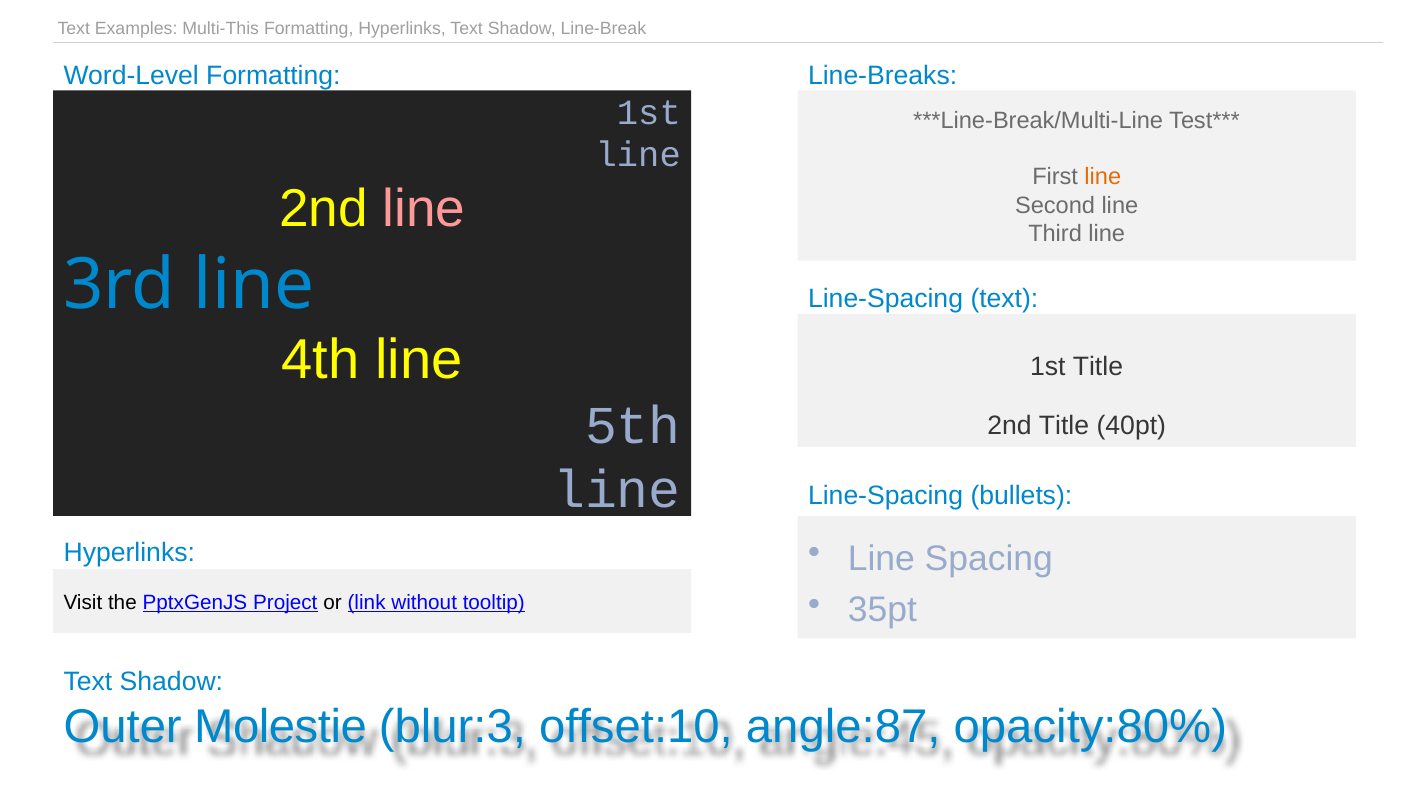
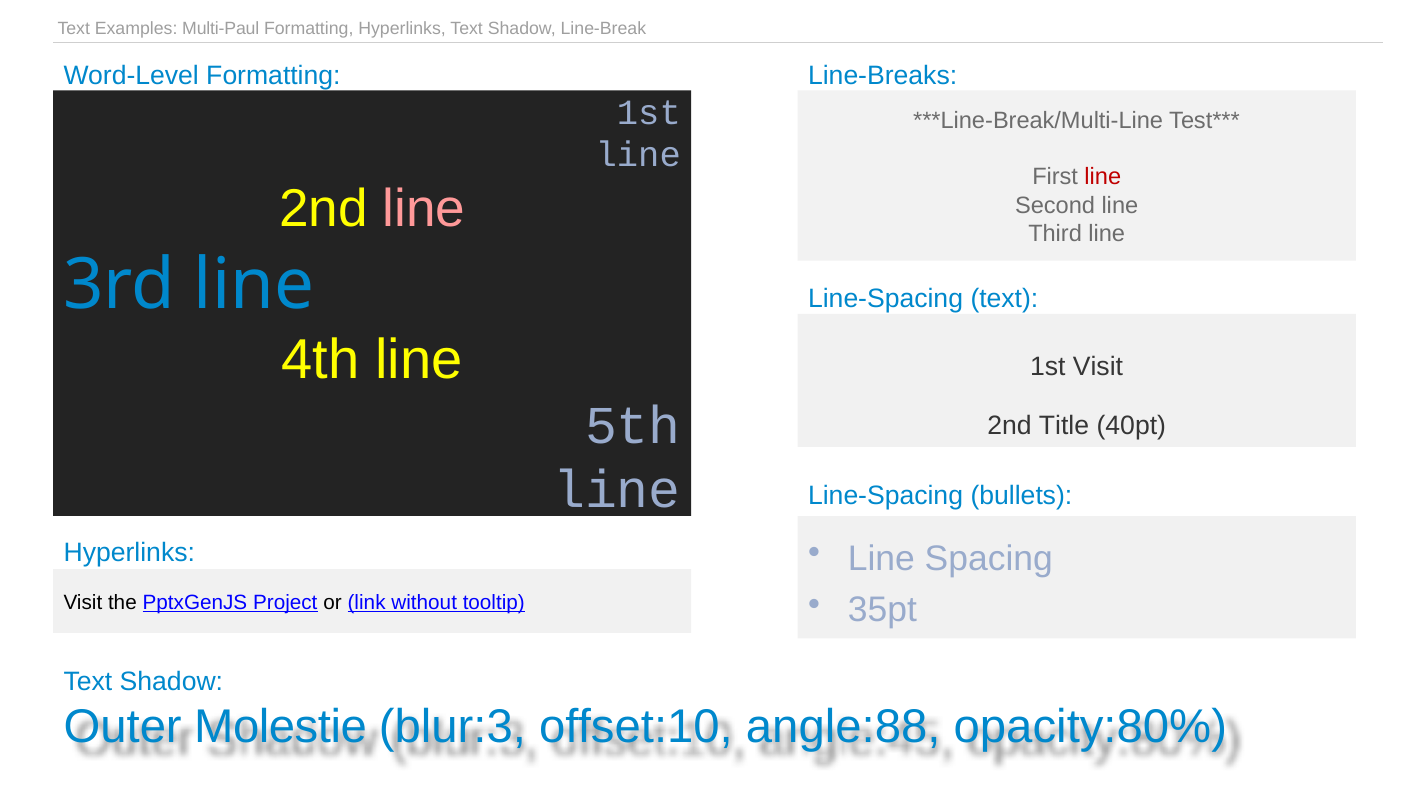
Multi-This: Multi-This -> Multi-Paul (221, 28)
line colour: orange -> red (1103, 177)
1st Title: Title -> Visit (1098, 366)
angle:87: angle:87 -> angle:88 (843, 726)
